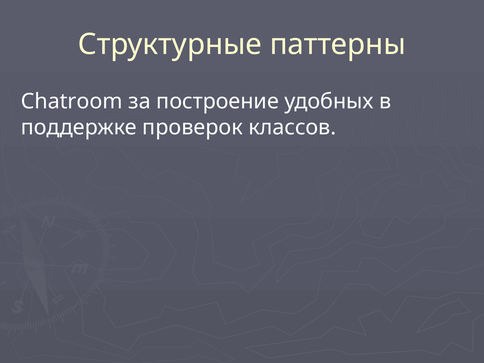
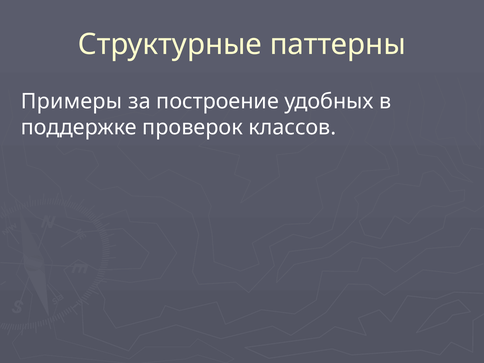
Chatroom: Chatroom -> Примеры (72, 102)
